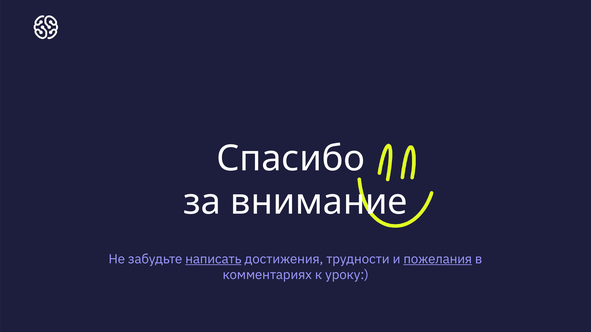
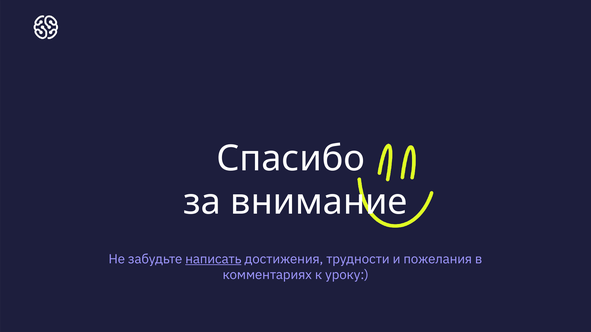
пожелания underline: present -> none (438, 259)
